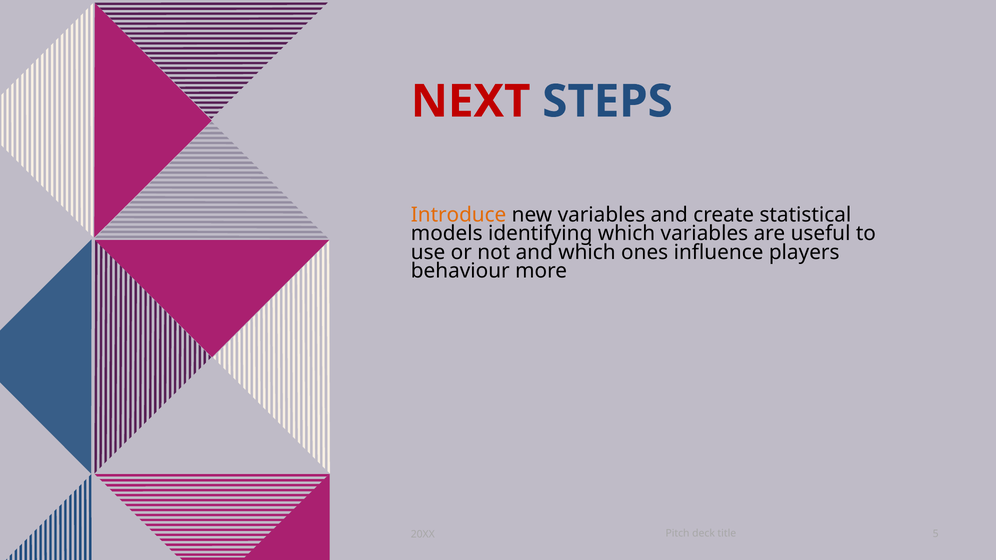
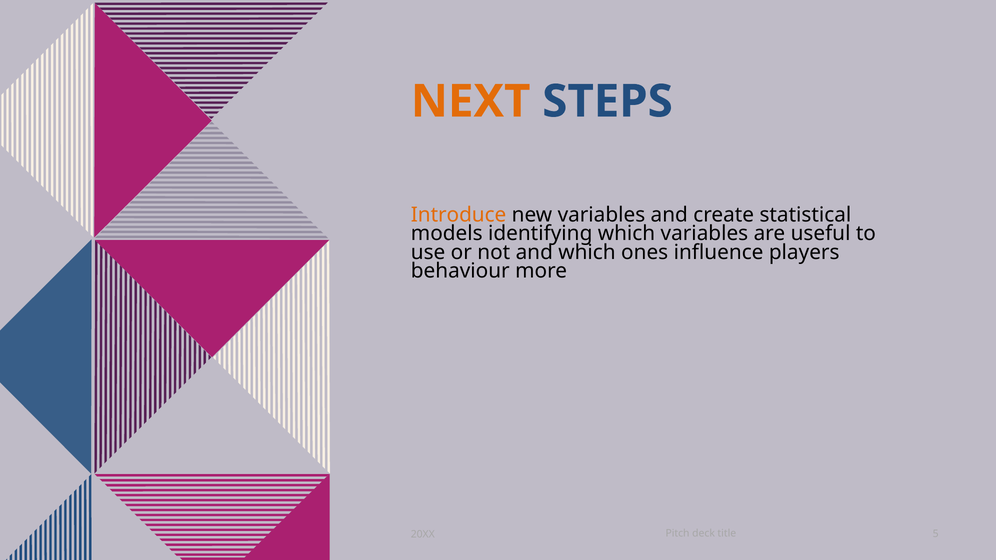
NEXT colour: red -> orange (471, 102)
